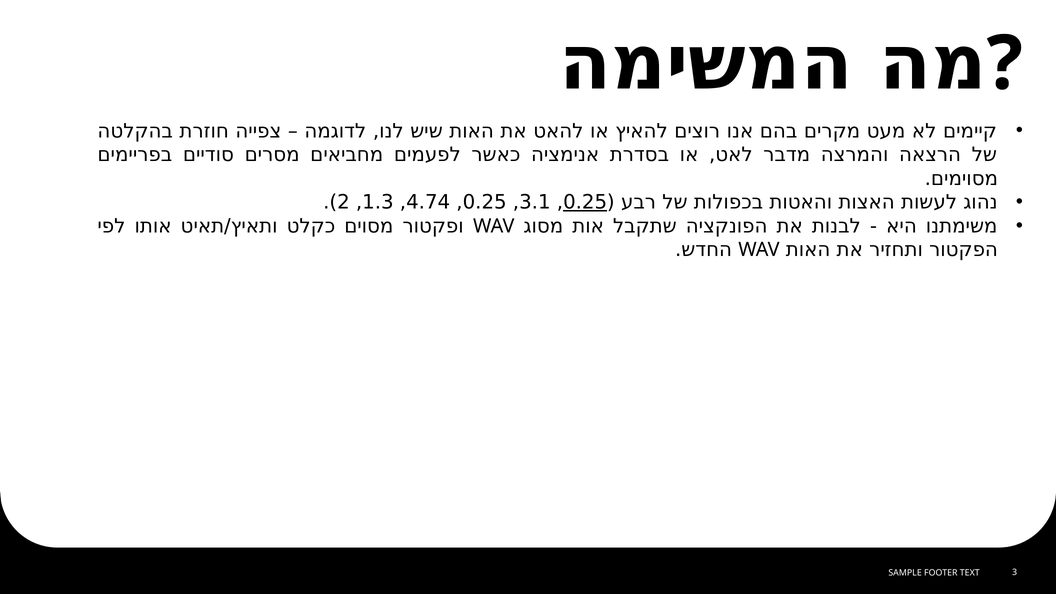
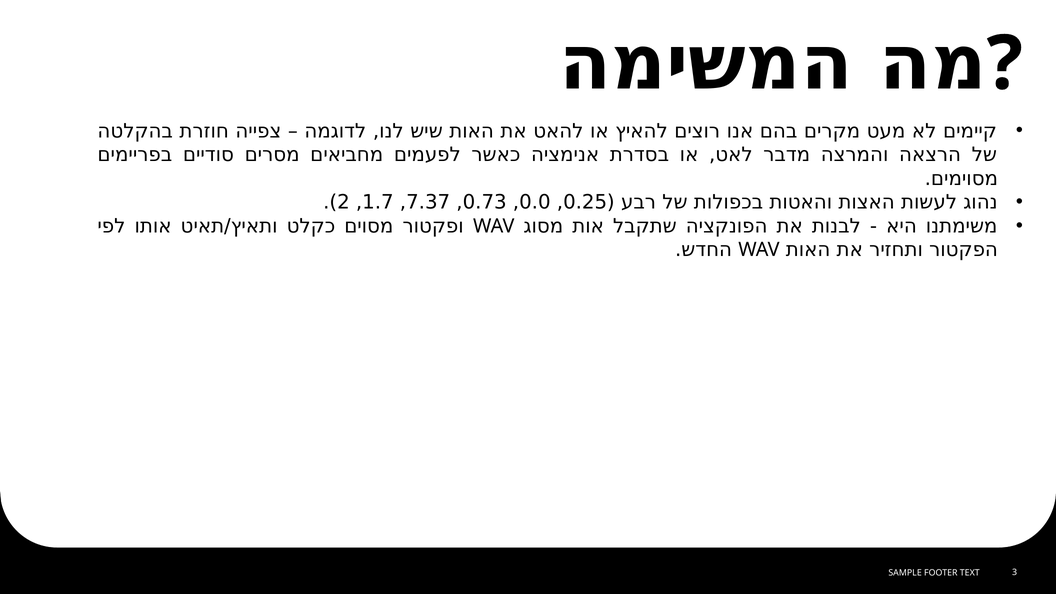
1.3: 1.3 -> 1.7 (378, 202)
4.74: 4.74 -> 7.37 (428, 202)
0.25: 0.25 -> 0.73 (485, 202)
3.1: 3.1 -> 0.0 (535, 202)
0.25 underline: present -> none (585, 202)
